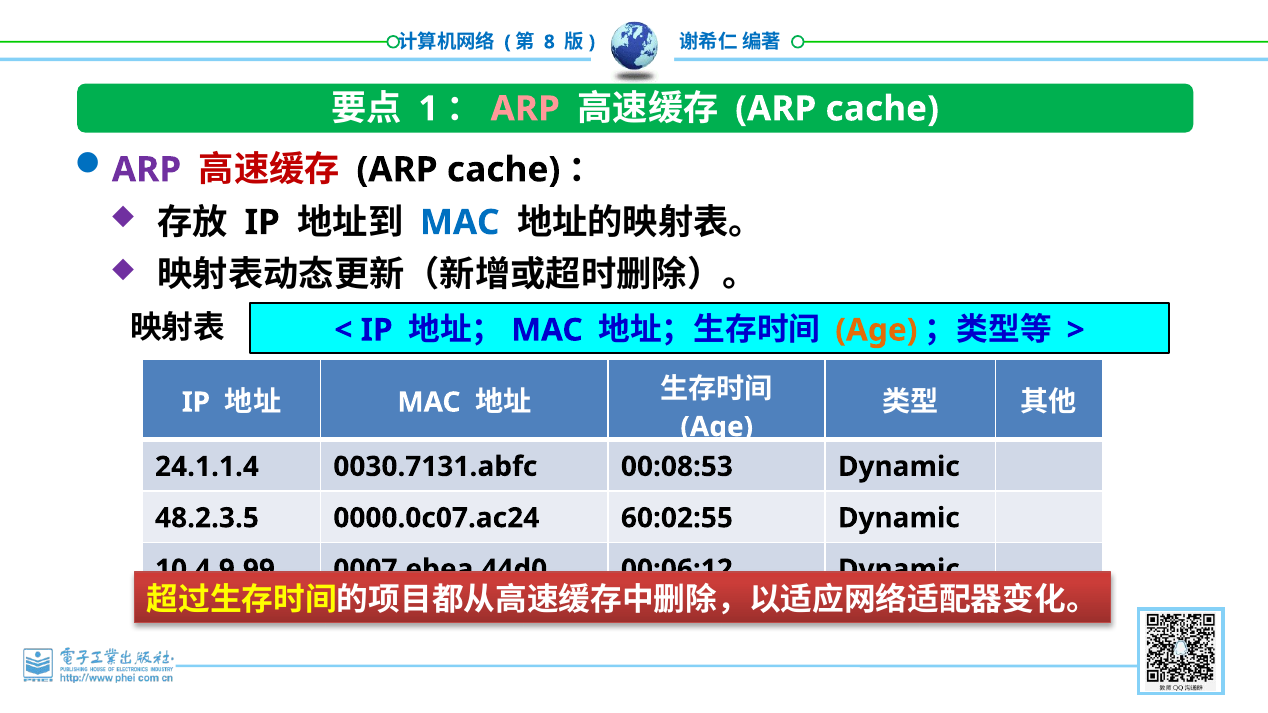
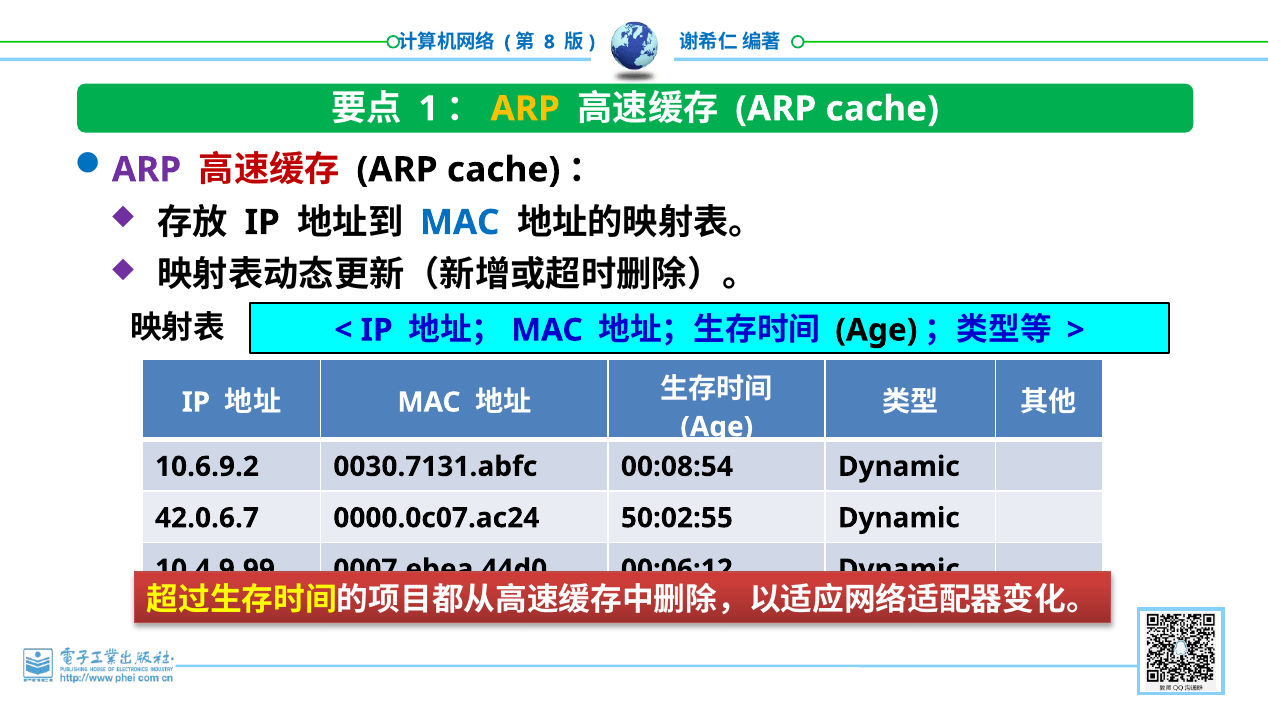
ARP colour: pink -> yellow (525, 109)
Age colour: orange -> black (876, 330)
24.1.1.4: 24.1.1.4 -> 10.6.9.2 (207, 467)
00:08:53: 00:08:53 -> 00:08:54 (677, 467)
48.2.3.5: 48.2.3.5 -> 42.0.6.7 (207, 518)
60:02:55: 60:02:55 -> 50:02:55 (677, 518)
